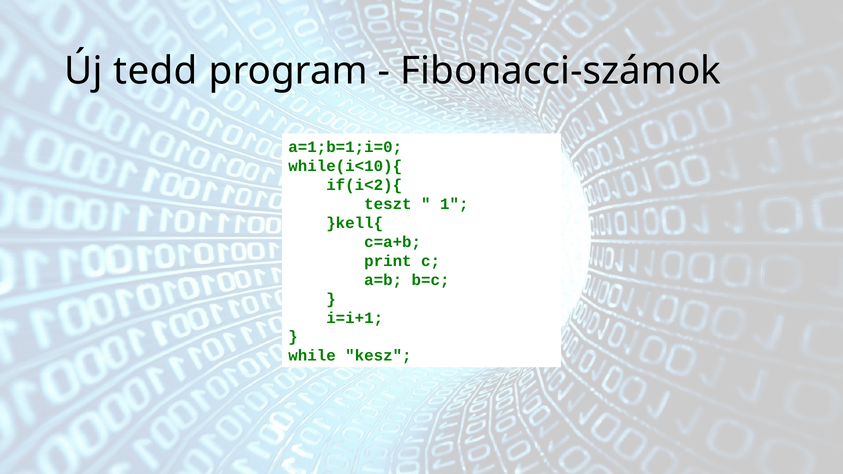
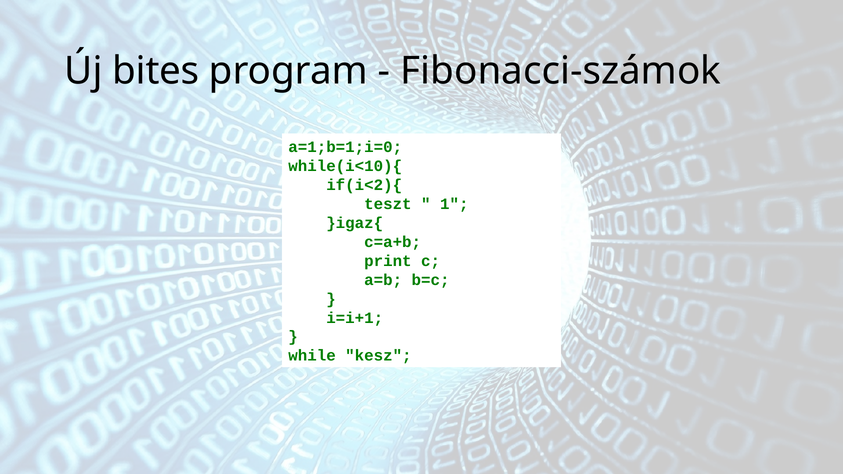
tedd: tedd -> bites (156, 71)
}kell{: }kell{ -> }igaz{ (355, 223)
